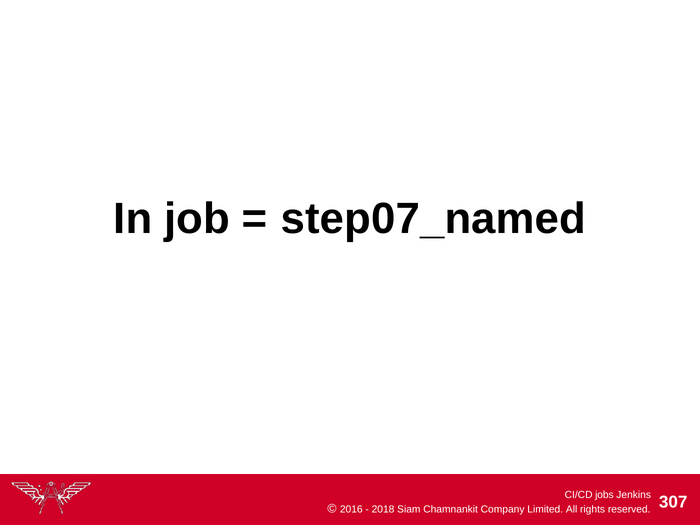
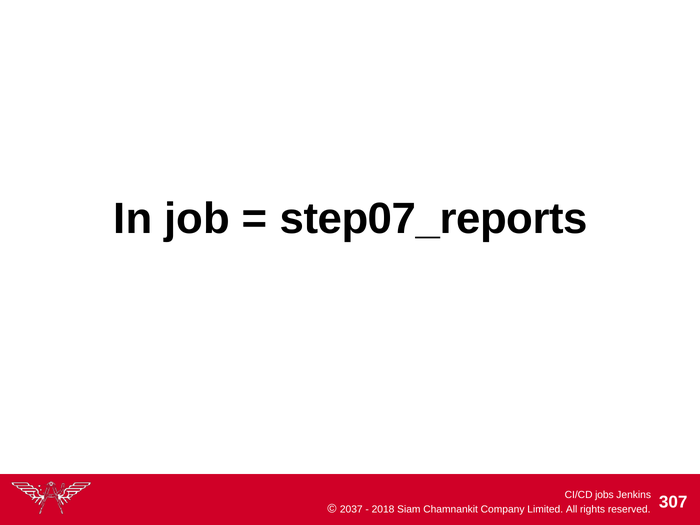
step07_named: step07_named -> step07_reports (434, 219)
2016: 2016 -> 2037 (351, 509)
